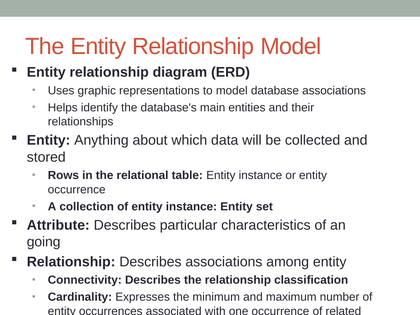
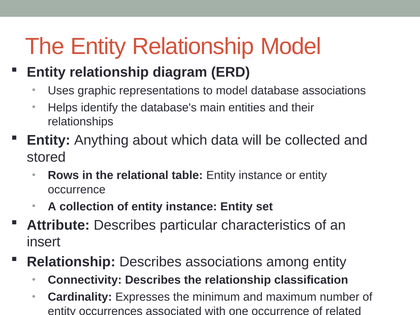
going: going -> insert (44, 242)
